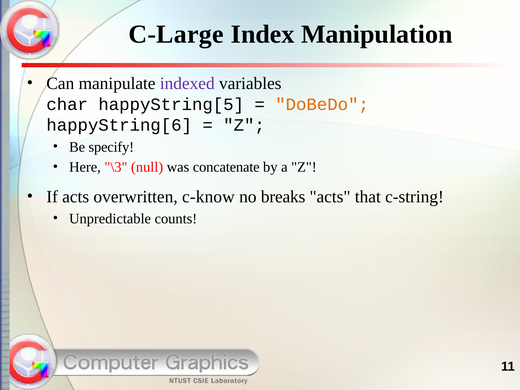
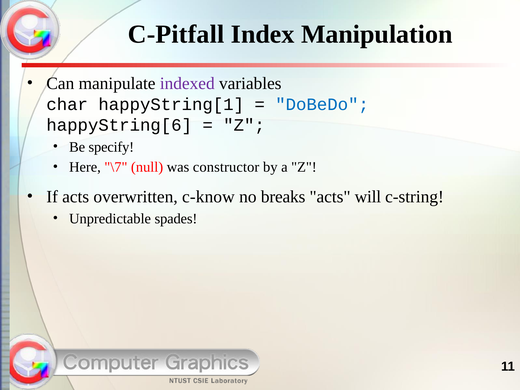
C-Large: C-Large -> C-Pitfall (176, 34)
happyString[5: happyString[5 -> happyString[1 (171, 104)
DoBeDo colour: orange -> blue (322, 104)
\3: \3 -> \7 (116, 167)
concatenate: concatenate -> constructor (226, 167)
that: that -> will (368, 197)
counts: counts -> spades (176, 219)
